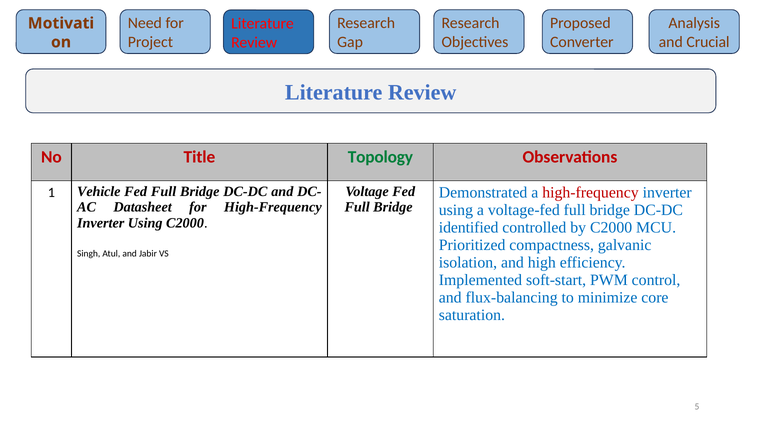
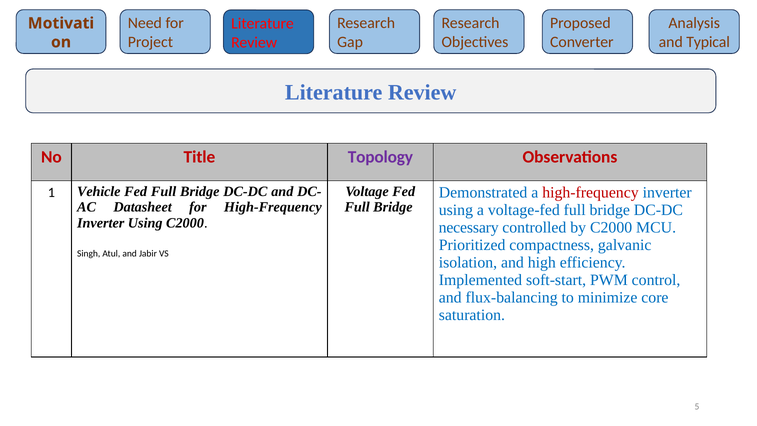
Crucial: Crucial -> Typical (708, 42)
Topology colour: green -> purple (380, 157)
identified: identified -> necessary (469, 227)
